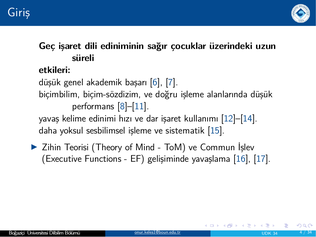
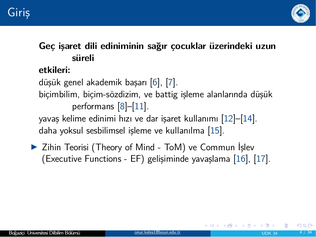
doğru: doğru -> battig (167, 94)
sistematik: sistematik -> kullanılma (185, 131)
